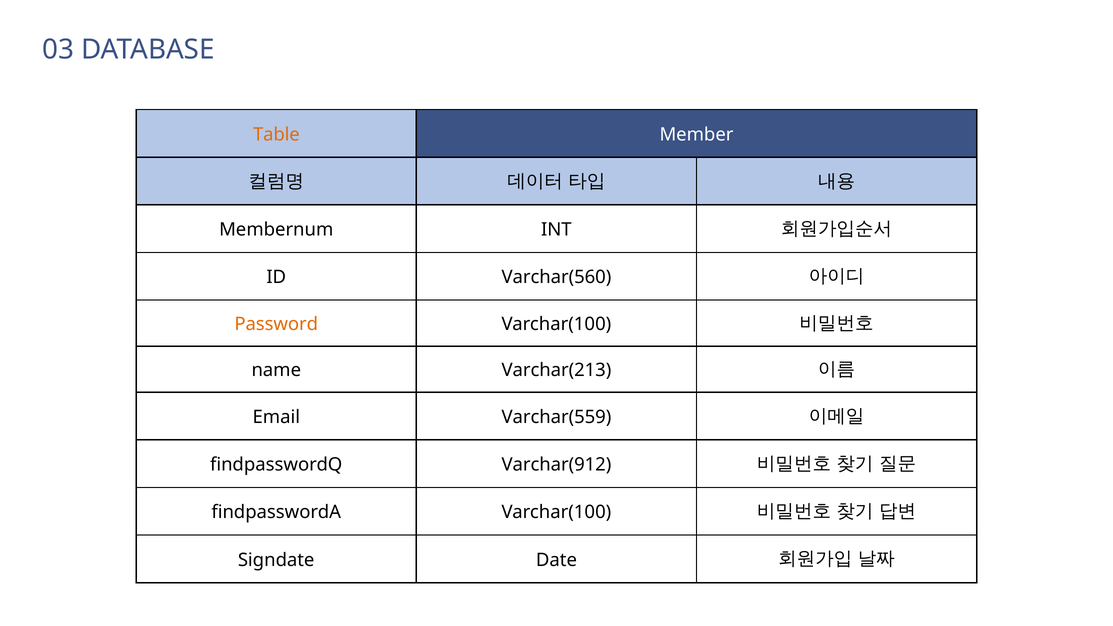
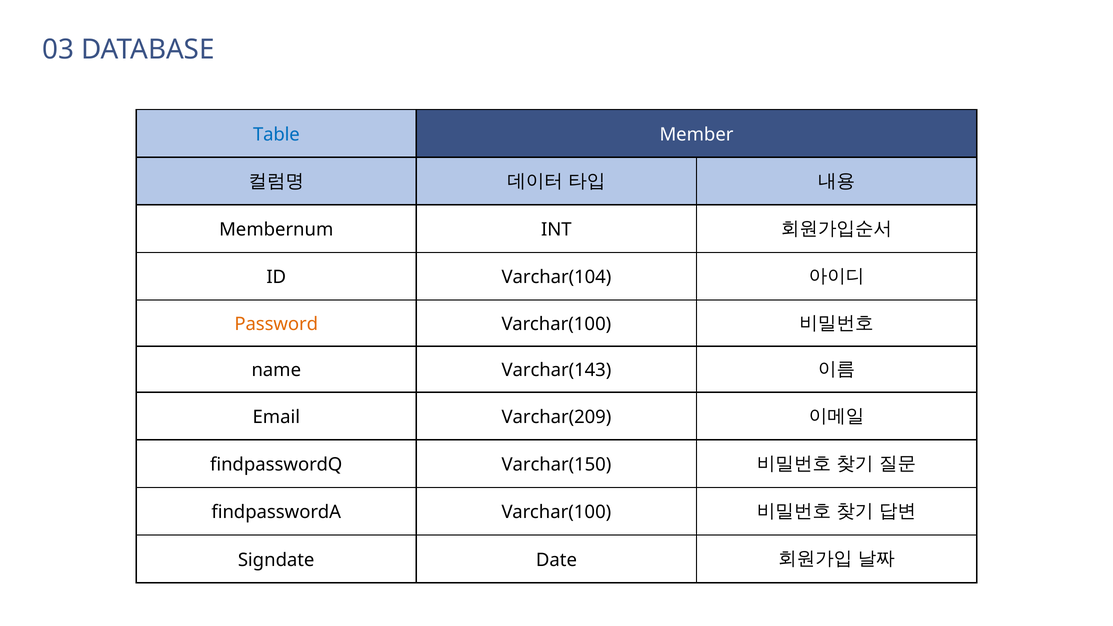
Table colour: orange -> blue (276, 134)
Varchar(560: Varchar(560 -> Varchar(104 (556, 277)
Varchar(213: Varchar(213 -> Varchar(143 (556, 370)
Varchar(559: Varchar(559 -> Varchar(209 (556, 417)
Varchar(912: Varchar(912 -> Varchar(150 (556, 465)
